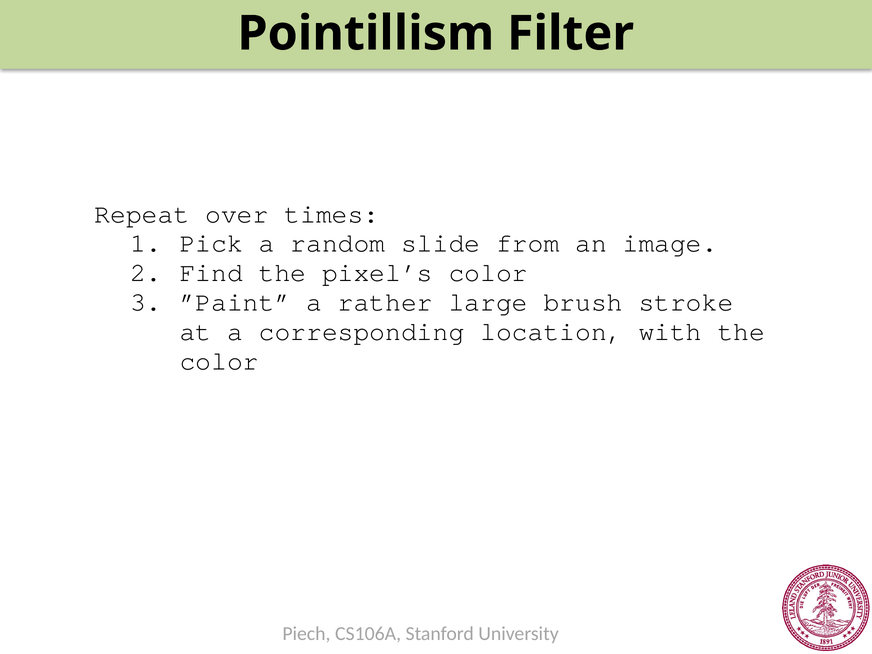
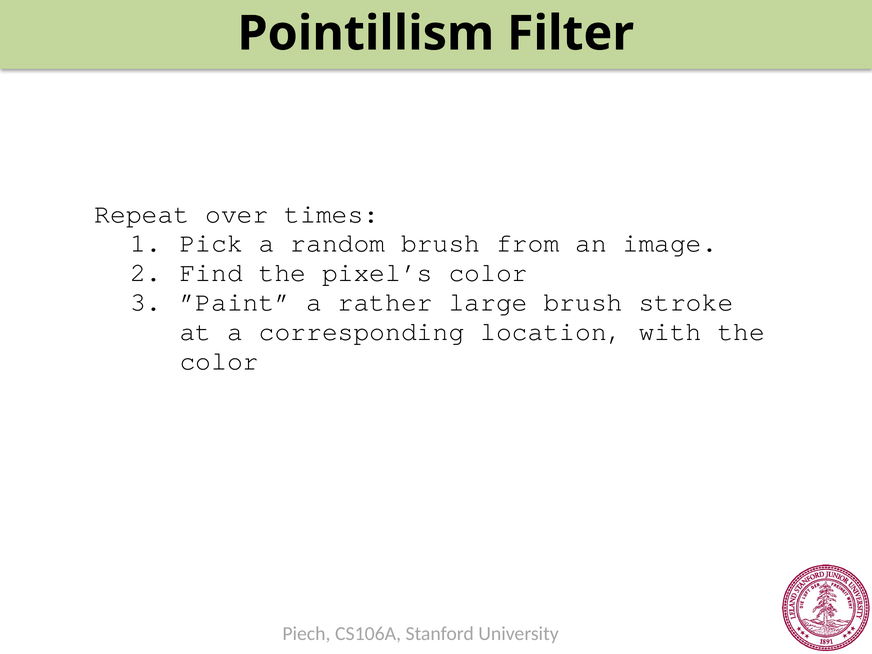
random slide: slide -> brush (441, 243)
